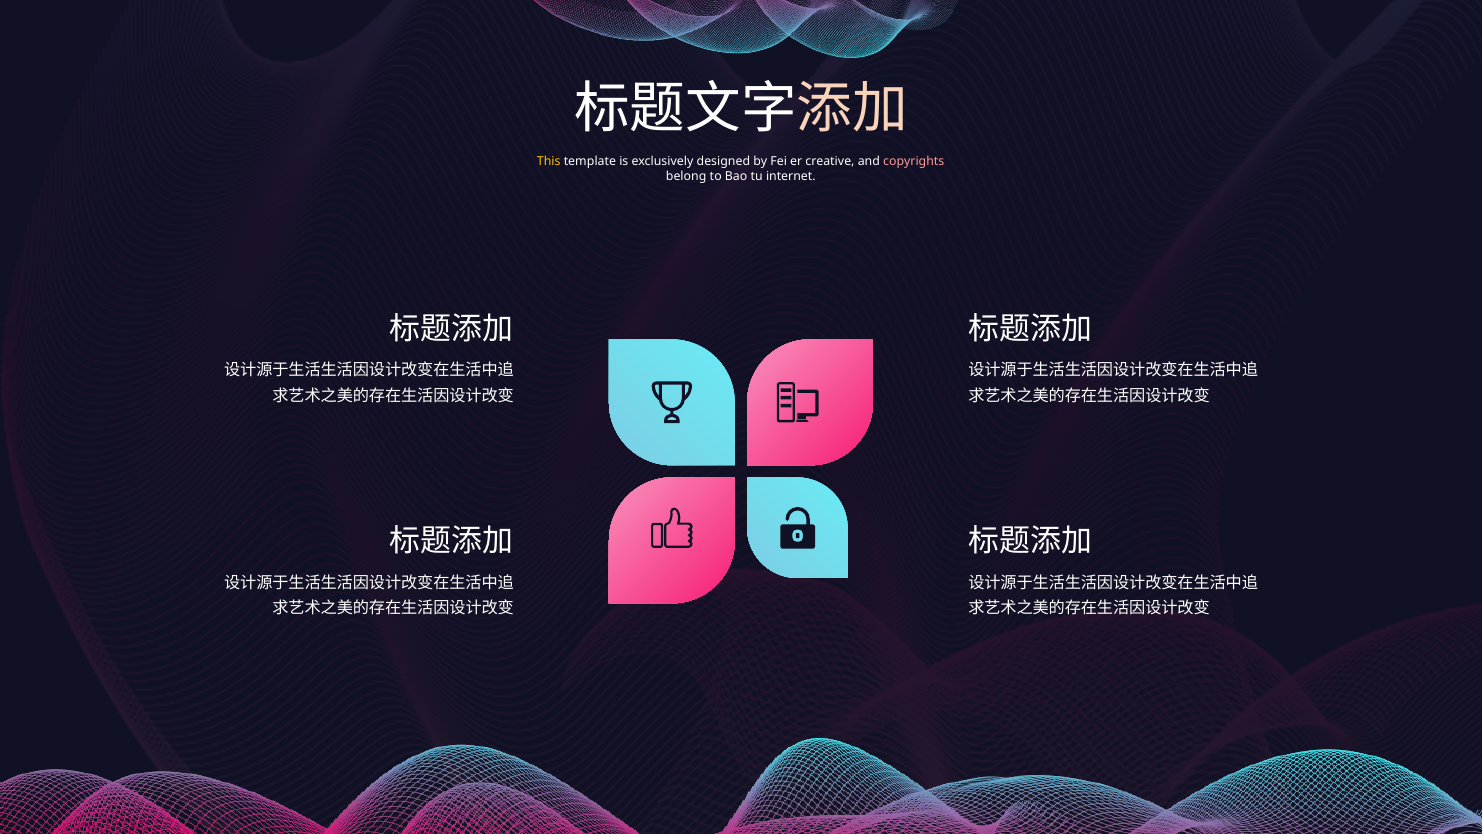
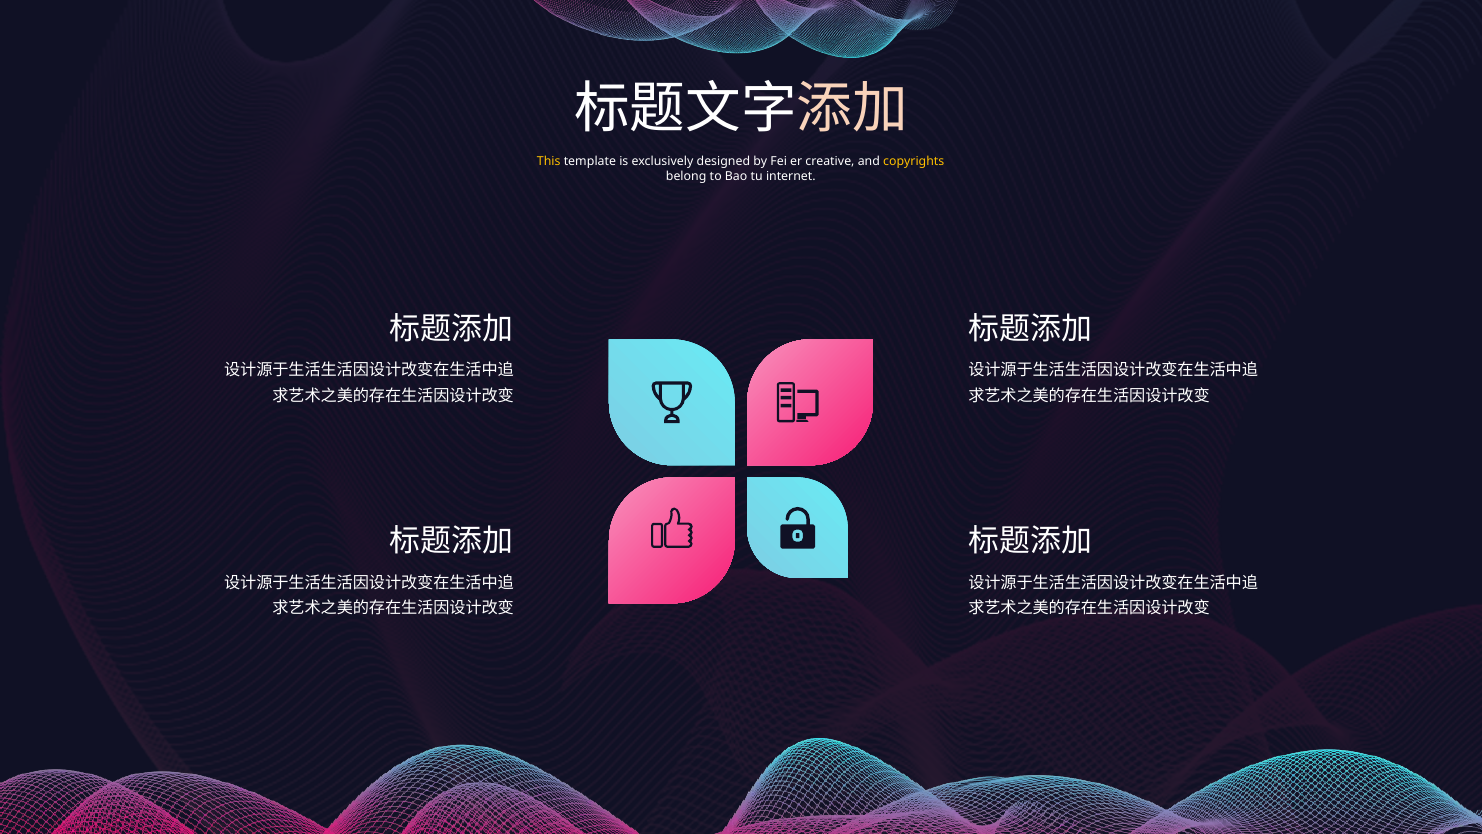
copyrights colour: pink -> yellow (914, 162)
